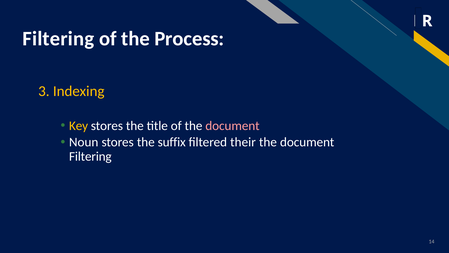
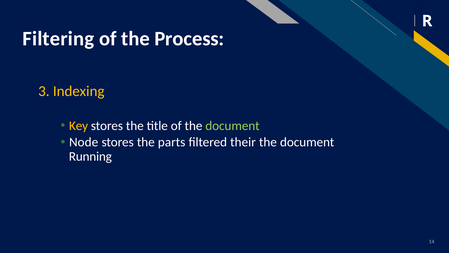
document colour: pink -> light green (232, 126)
Noun: Noun -> Node (84, 142)
suffix: suffix -> parts (172, 142)
Filtering: Filtering -> Running (90, 156)
